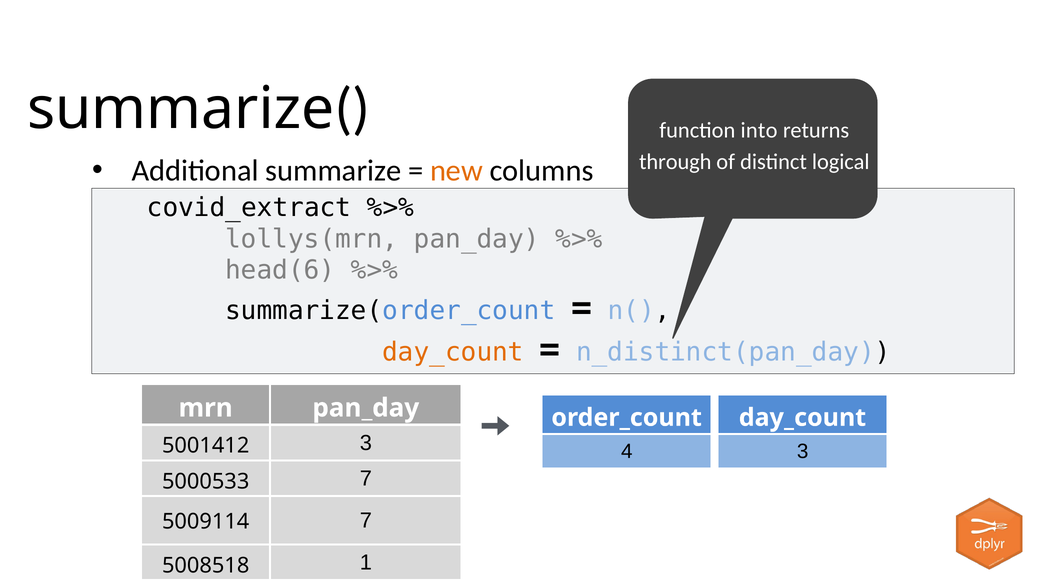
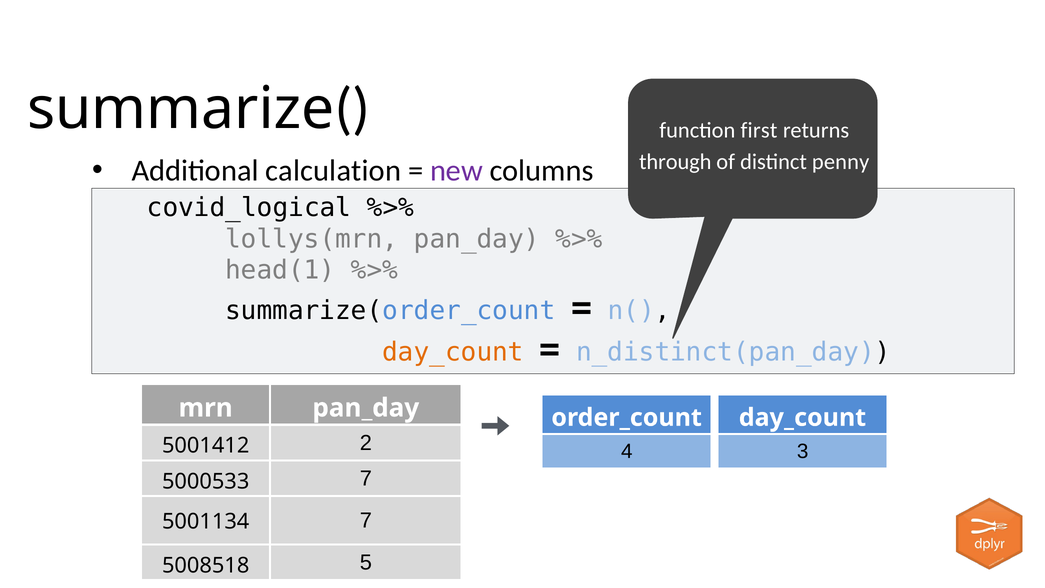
into: into -> first (759, 131)
logical: logical -> penny (841, 162)
Additional summarize: summarize -> calculation (333, 171)
new colour: orange -> purple (456, 171)
covid_extract: covid_extract -> covid_logical (249, 208)
head(6: head(6 -> head(1 (280, 270)
5001412 3: 3 -> 2 (366, 443)
5009114: 5009114 -> 5001134 (206, 521)
1: 1 -> 5 (366, 562)
